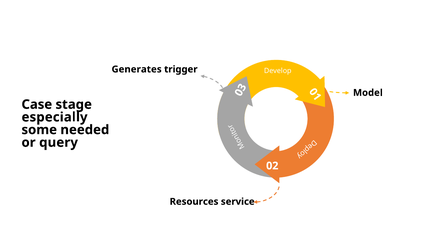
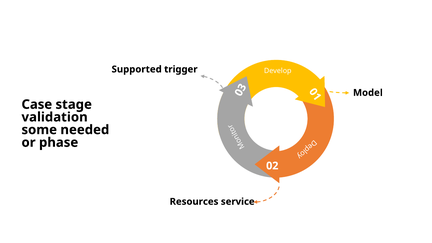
Generates: Generates -> Supported (137, 69)
especially: especially -> validation (55, 117)
query: query -> phase (59, 142)
